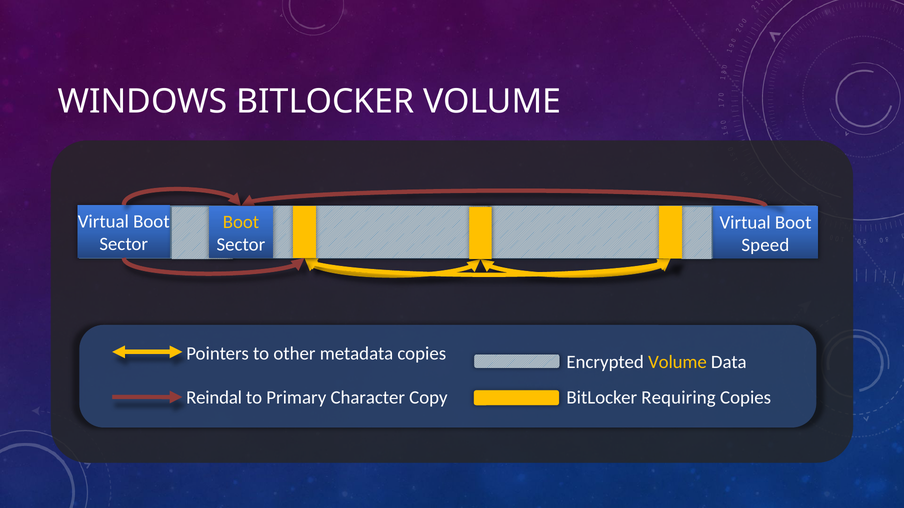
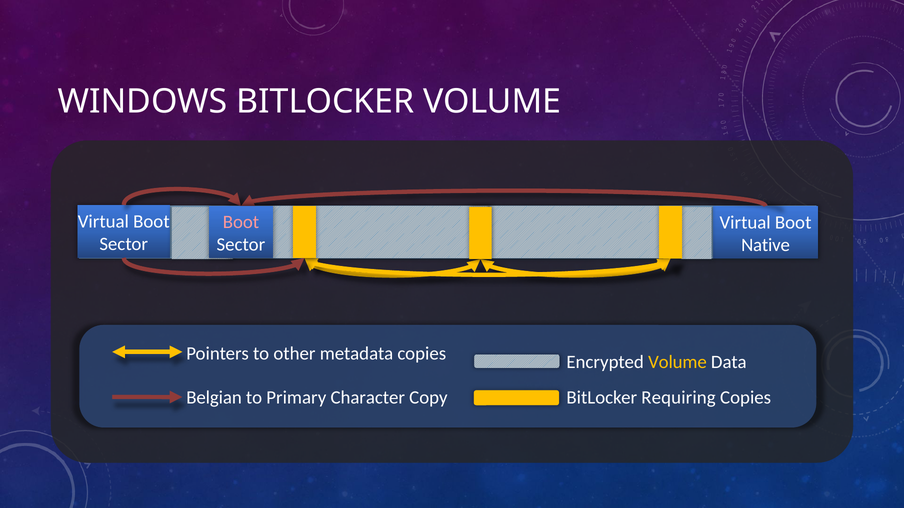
Boot colour: yellow -> pink (241, 222)
Speed: Speed -> Native (766, 245)
Reindal: Reindal -> Belgian (214, 398)
